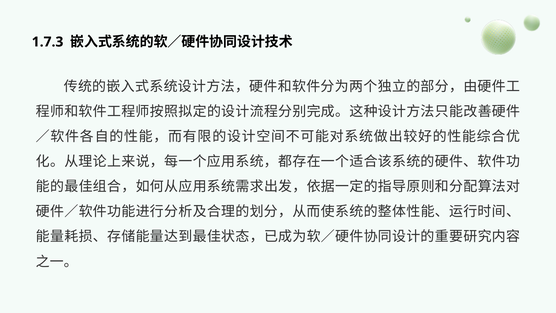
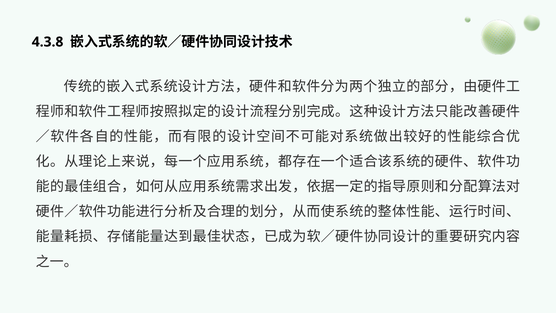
1.7.3: 1.7.3 -> 4.3.8 (48, 42)
